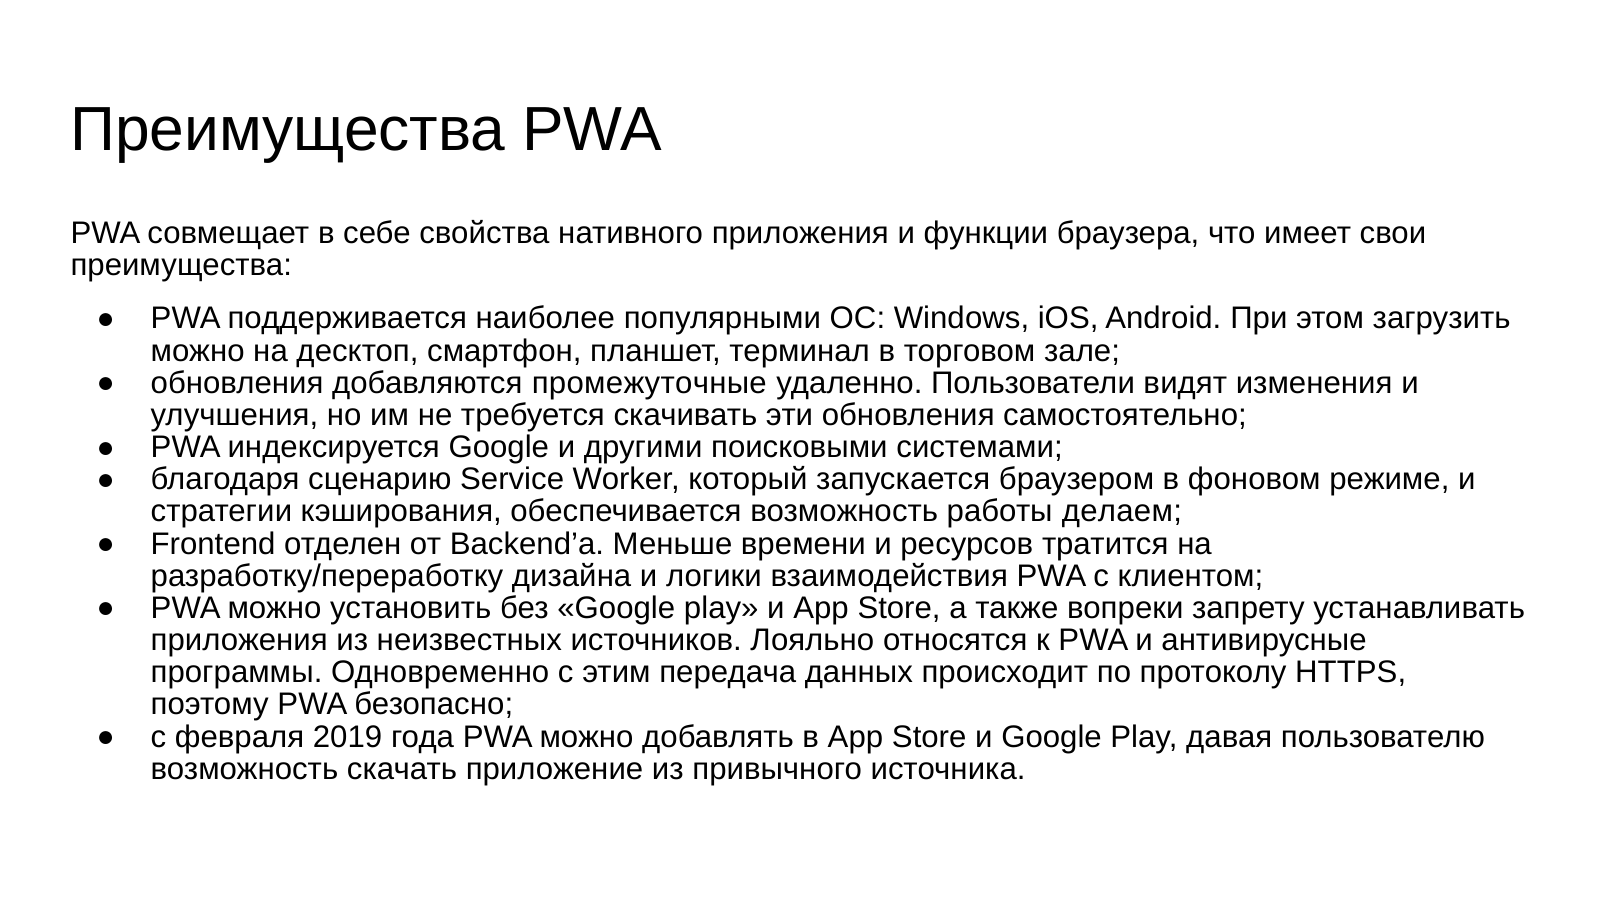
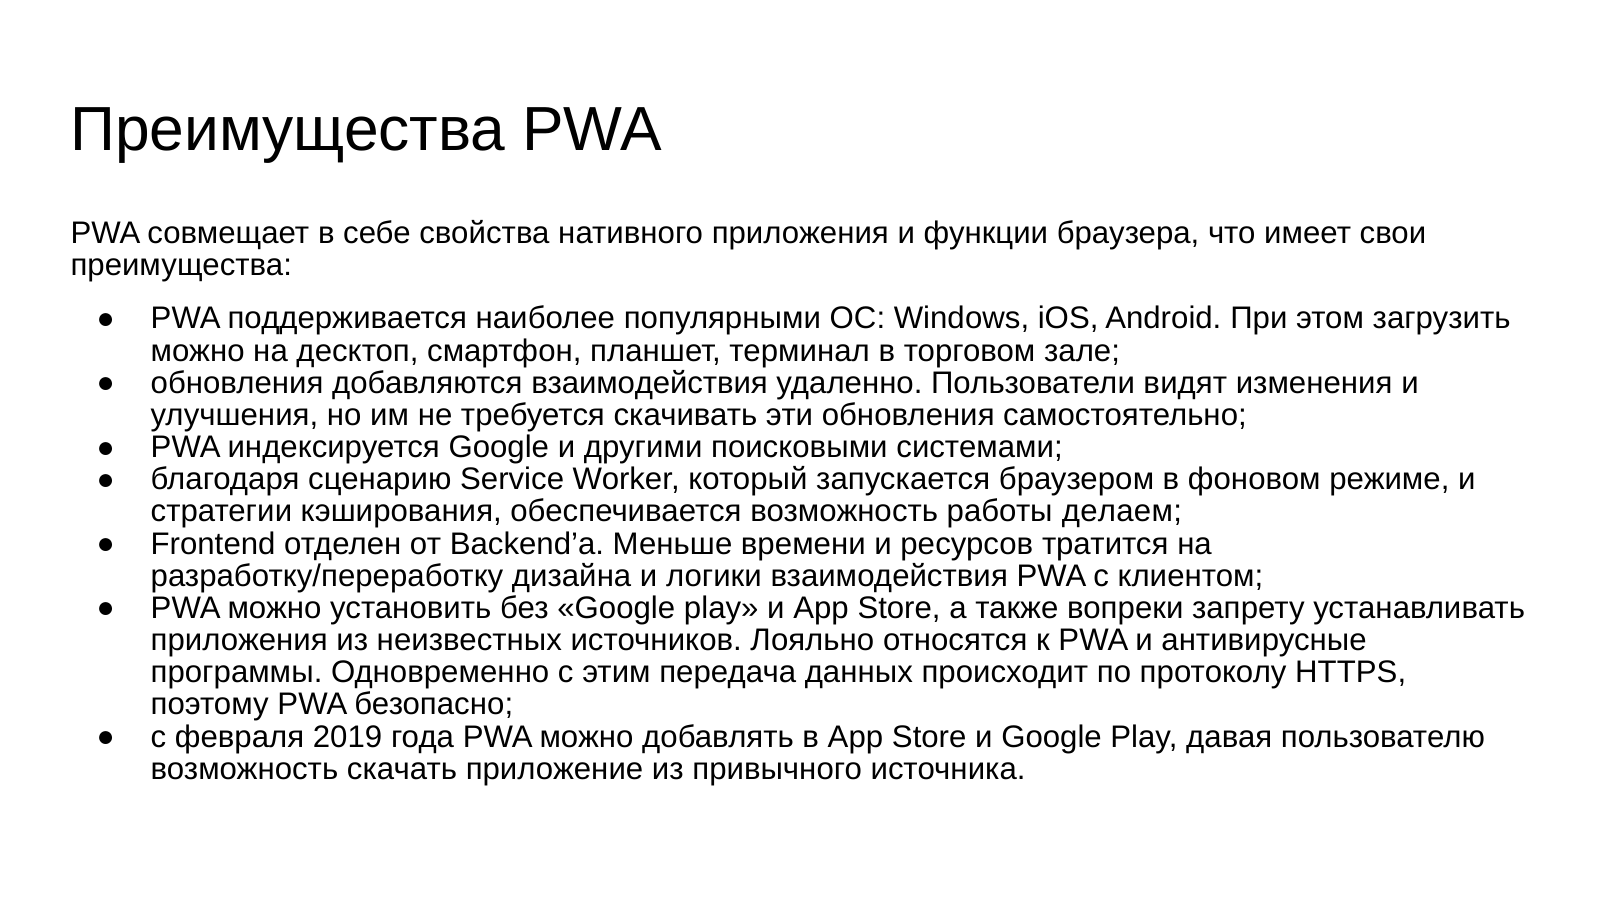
добавляются промежуточные: промежуточные -> взаимодействия (649, 383)
